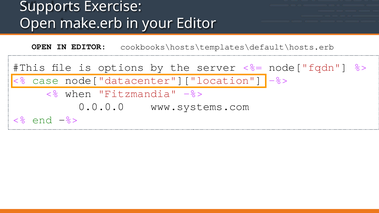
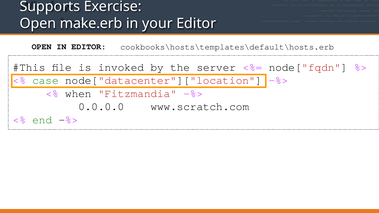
options: options -> invoked (121, 67)
www.systems.com: www.systems.com -> www.scratch.com (200, 107)
